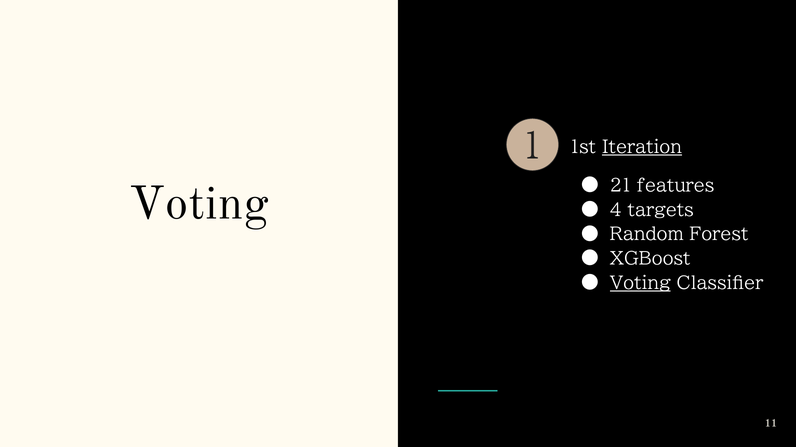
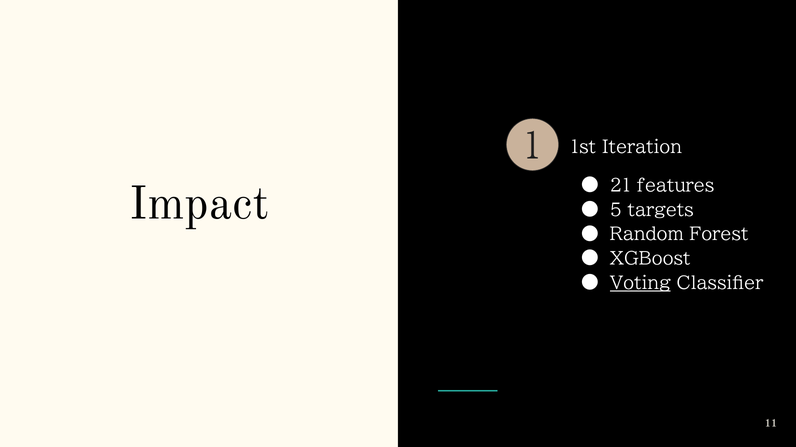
Iteration underline: present -> none (642, 148)
Voting: Voting -> Impact (199, 204)
4: 4 -> 5 (616, 211)
